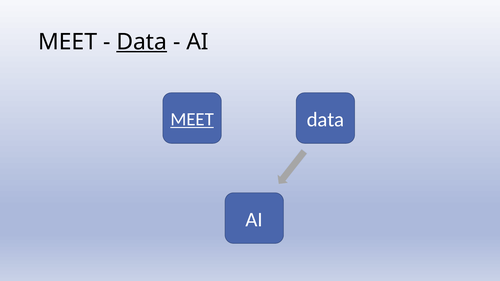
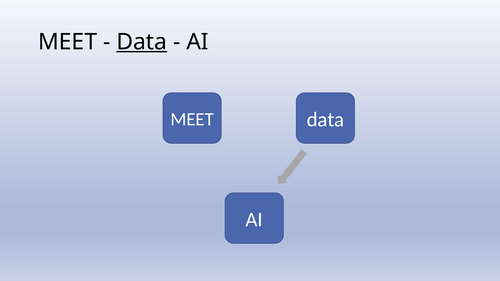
MEET underline: present -> none (192, 119)
